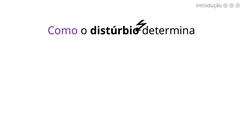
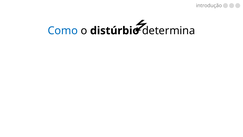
Como colour: purple -> blue (63, 31)
